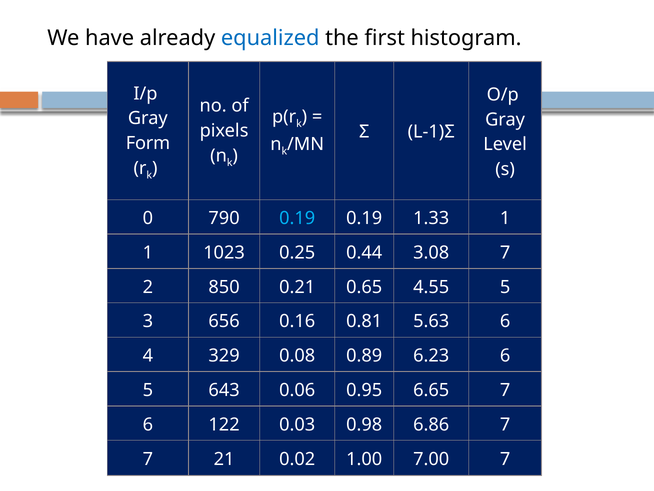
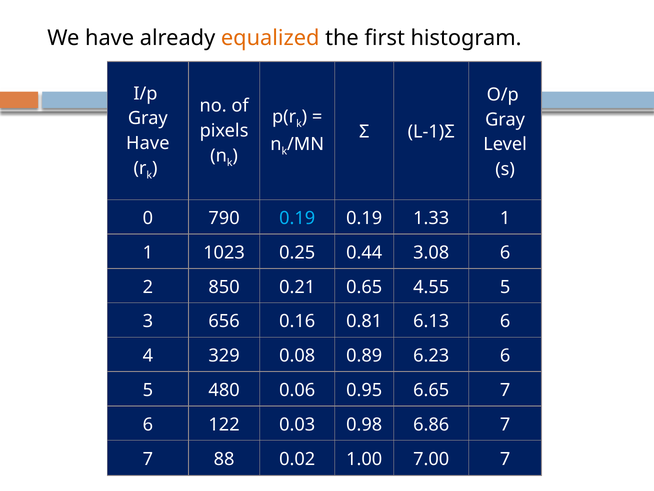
equalized colour: blue -> orange (270, 38)
Form: Form -> Have (148, 143)
3.08 7: 7 -> 6 (505, 252)
5.63: 5.63 -> 6.13 (431, 321)
643: 643 -> 480 (224, 390)
21: 21 -> 88 (224, 459)
